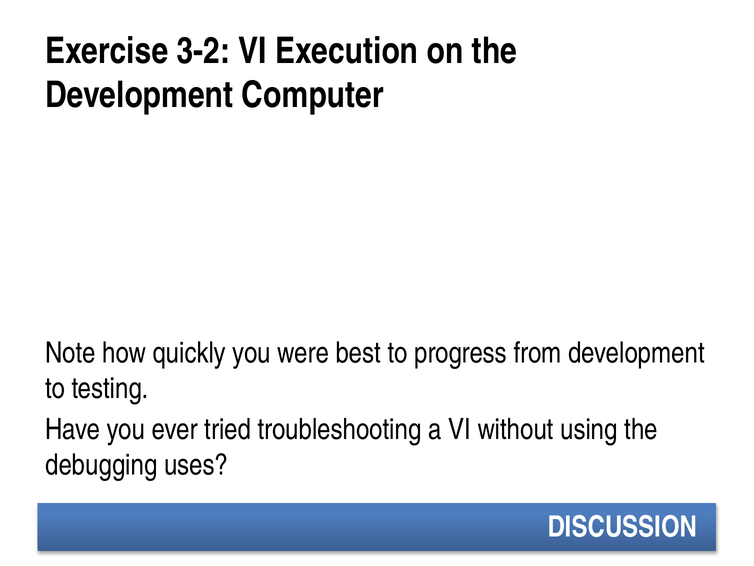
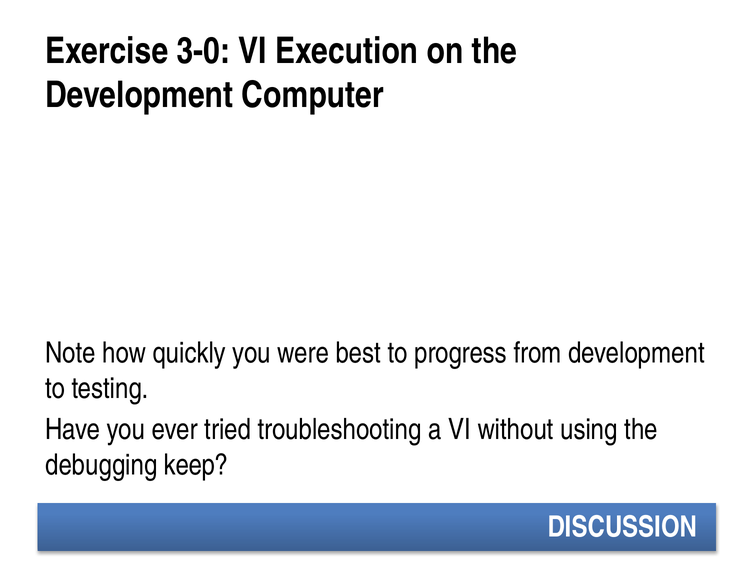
3-2: 3-2 -> 3-0 (203, 51)
uses: uses -> keep (196, 464)
